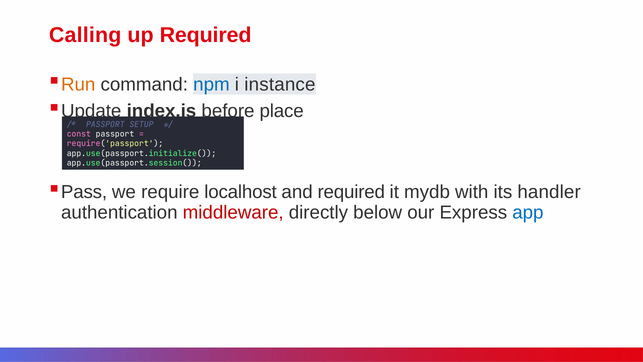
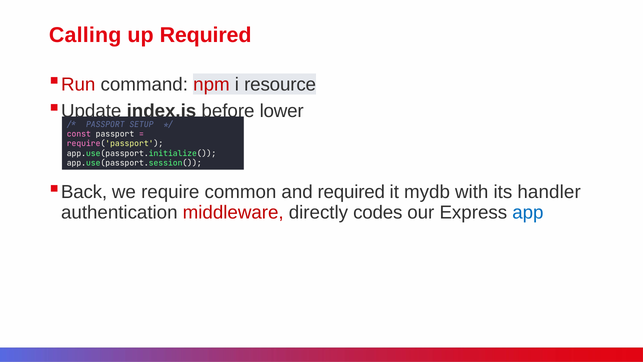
Run colour: orange -> red (78, 84)
npm colour: blue -> red (211, 84)
instance: instance -> resource (280, 84)
place: place -> lower (282, 111)
Pass: Pass -> Back (84, 192)
localhost: localhost -> common (240, 192)
below: below -> codes (378, 212)
